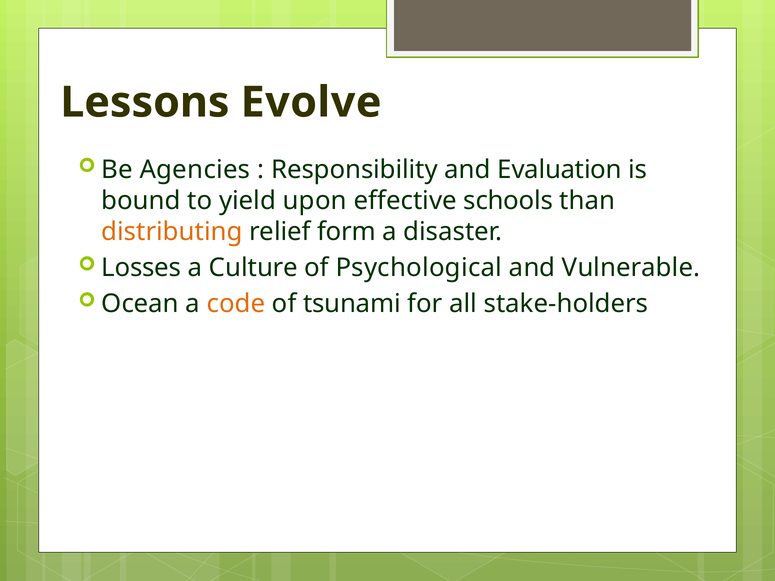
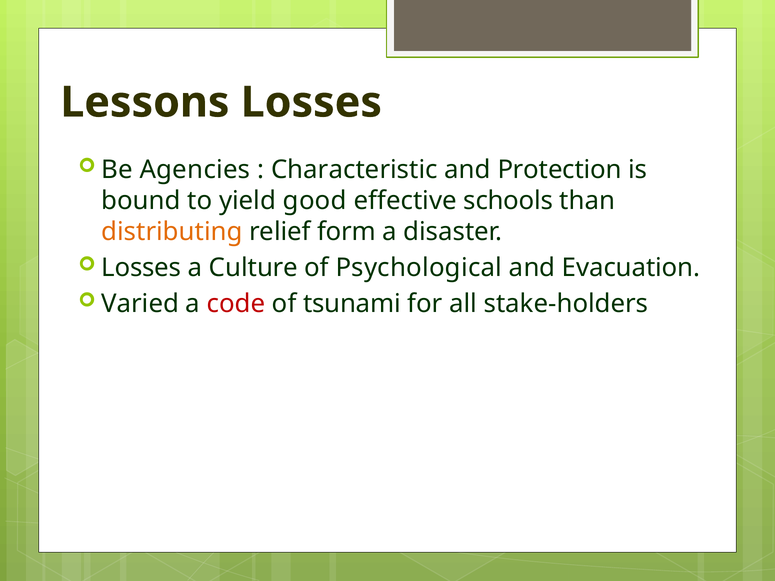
Lessons Evolve: Evolve -> Losses (311, 102)
Responsibility: Responsibility -> Characteristic (354, 170)
Evaluation: Evaluation -> Protection (560, 170)
upon: upon -> good (315, 201)
Vulnerable: Vulnerable -> Evacuation (631, 268)
Ocean: Ocean -> Varied (140, 304)
code colour: orange -> red (236, 304)
